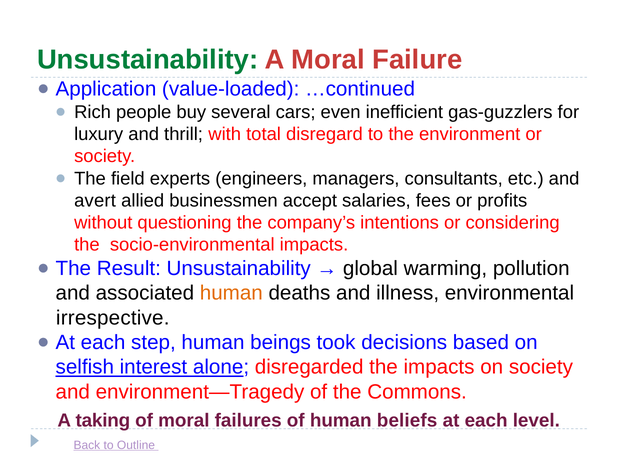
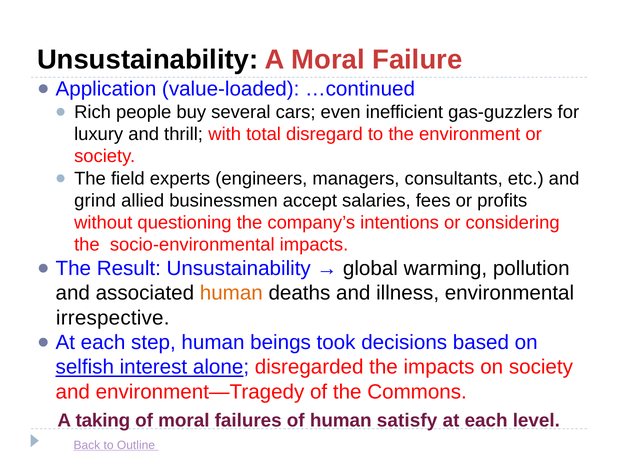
Unsustainability colour: green -> black (148, 60)
avert: avert -> grind (95, 201)
beliefs: beliefs -> satisfy (407, 421)
